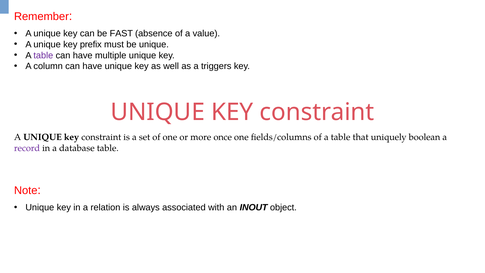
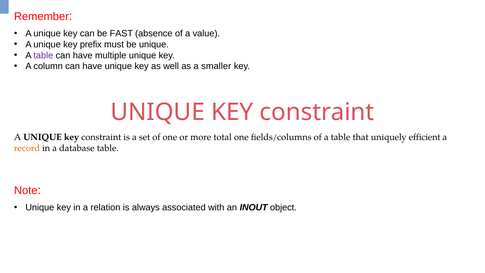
triggers: triggers -> smaller (216, 66)
once: once -> total (223, 137)
boolean: boolean -> efficient (425, 137)
record colour: purple -> orange (27, 148)
